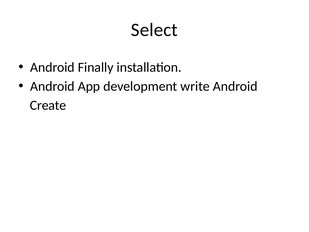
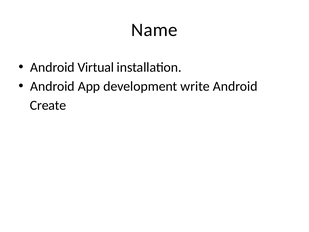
Select: Select -> Name (154, 30)
Finally: Finally -> Virtual (96, 67)
